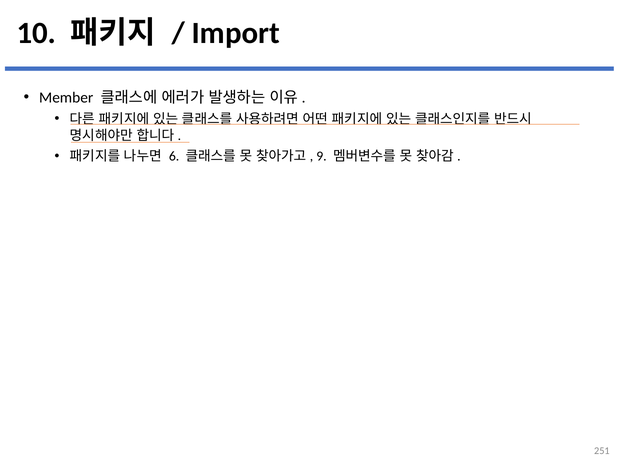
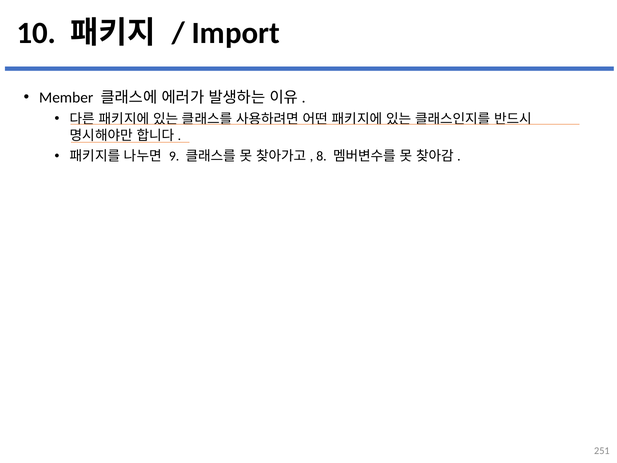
6: 6 -> 9 (174, 156)
9: 9 -> 8 (321, 156)
